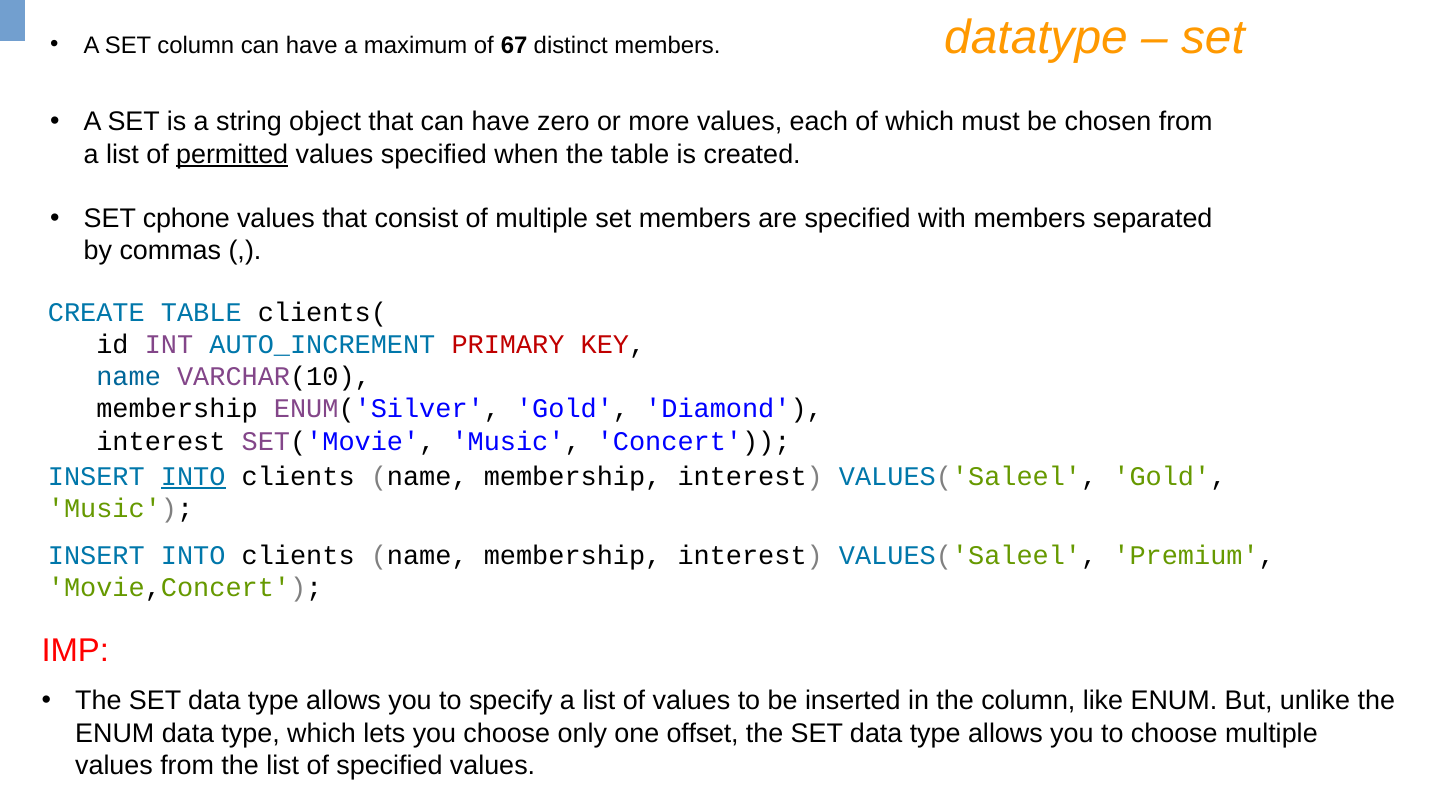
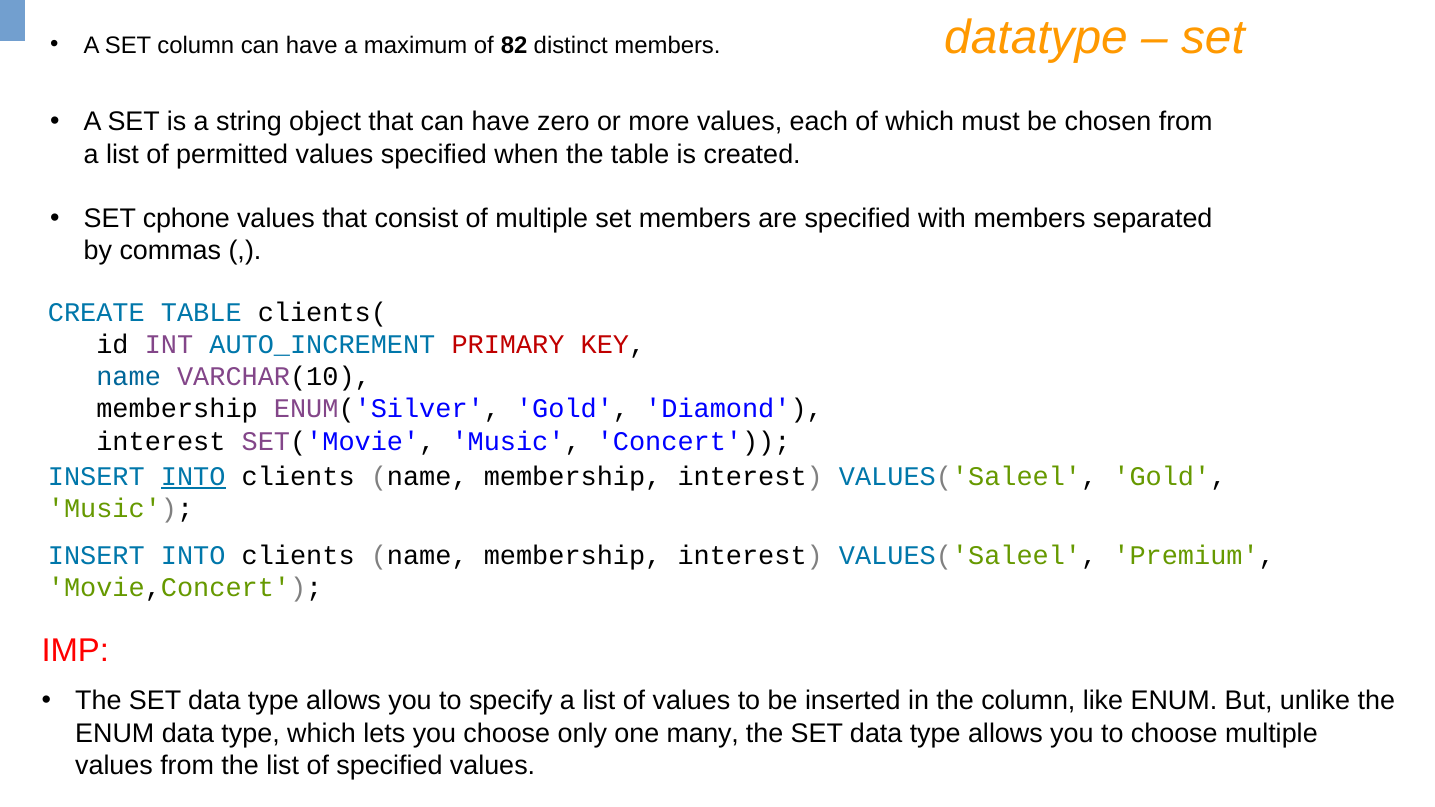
67: 67 -> 82 (514, 45)
permitted underline: present -> none (232, 154)
offset: offset -> many (703, 733)
